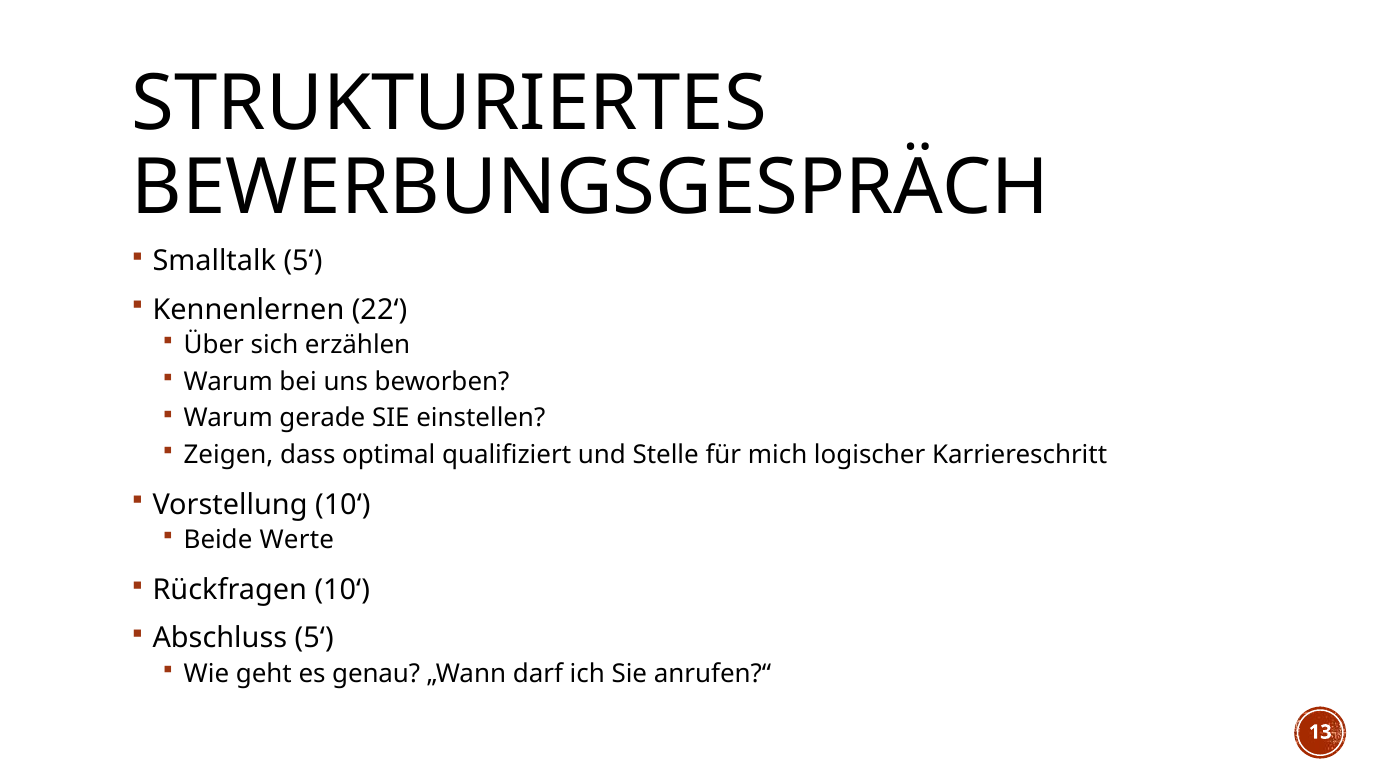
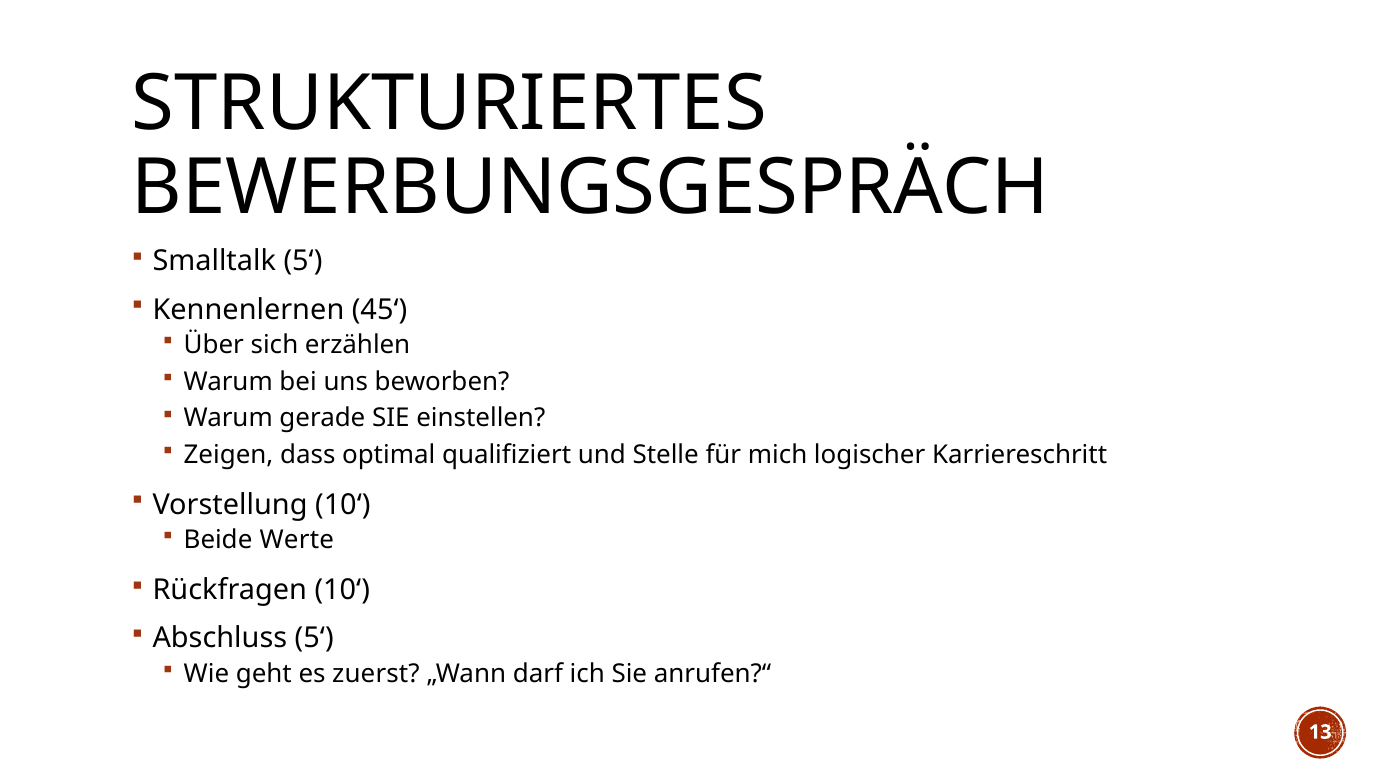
22‘: 22‘ -> 45‘ (380, 310)
genau: genau -> zuerst (376, 674)
